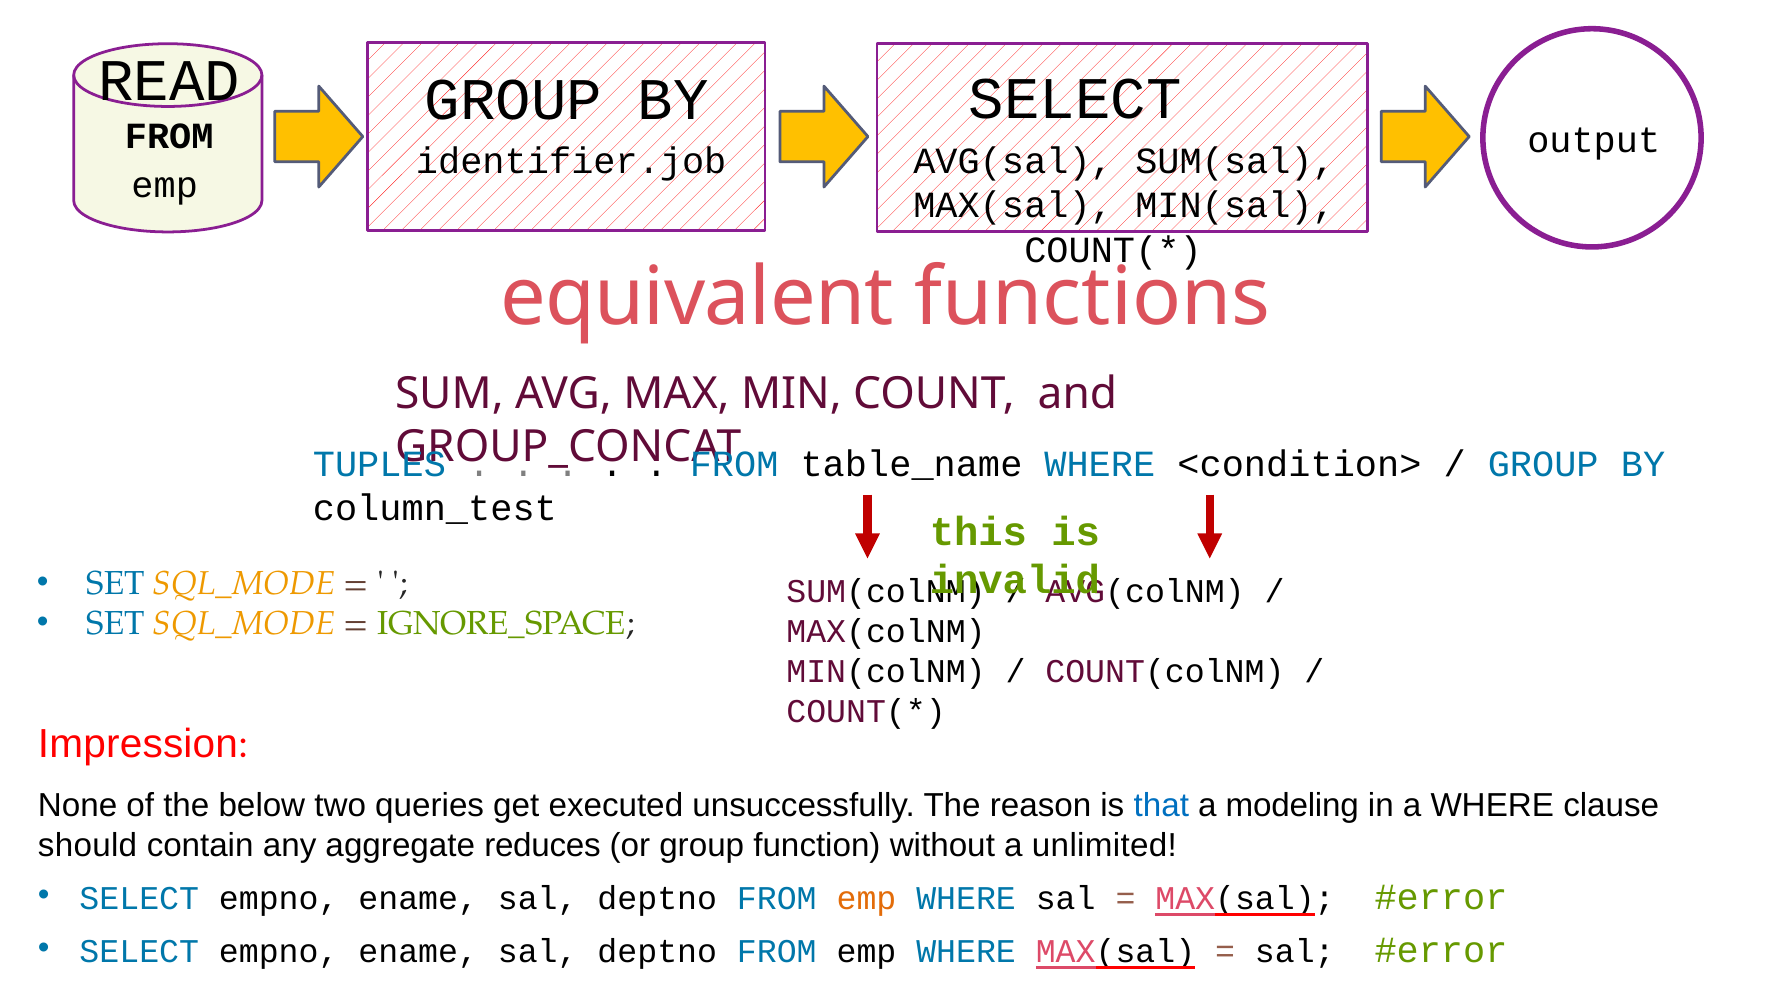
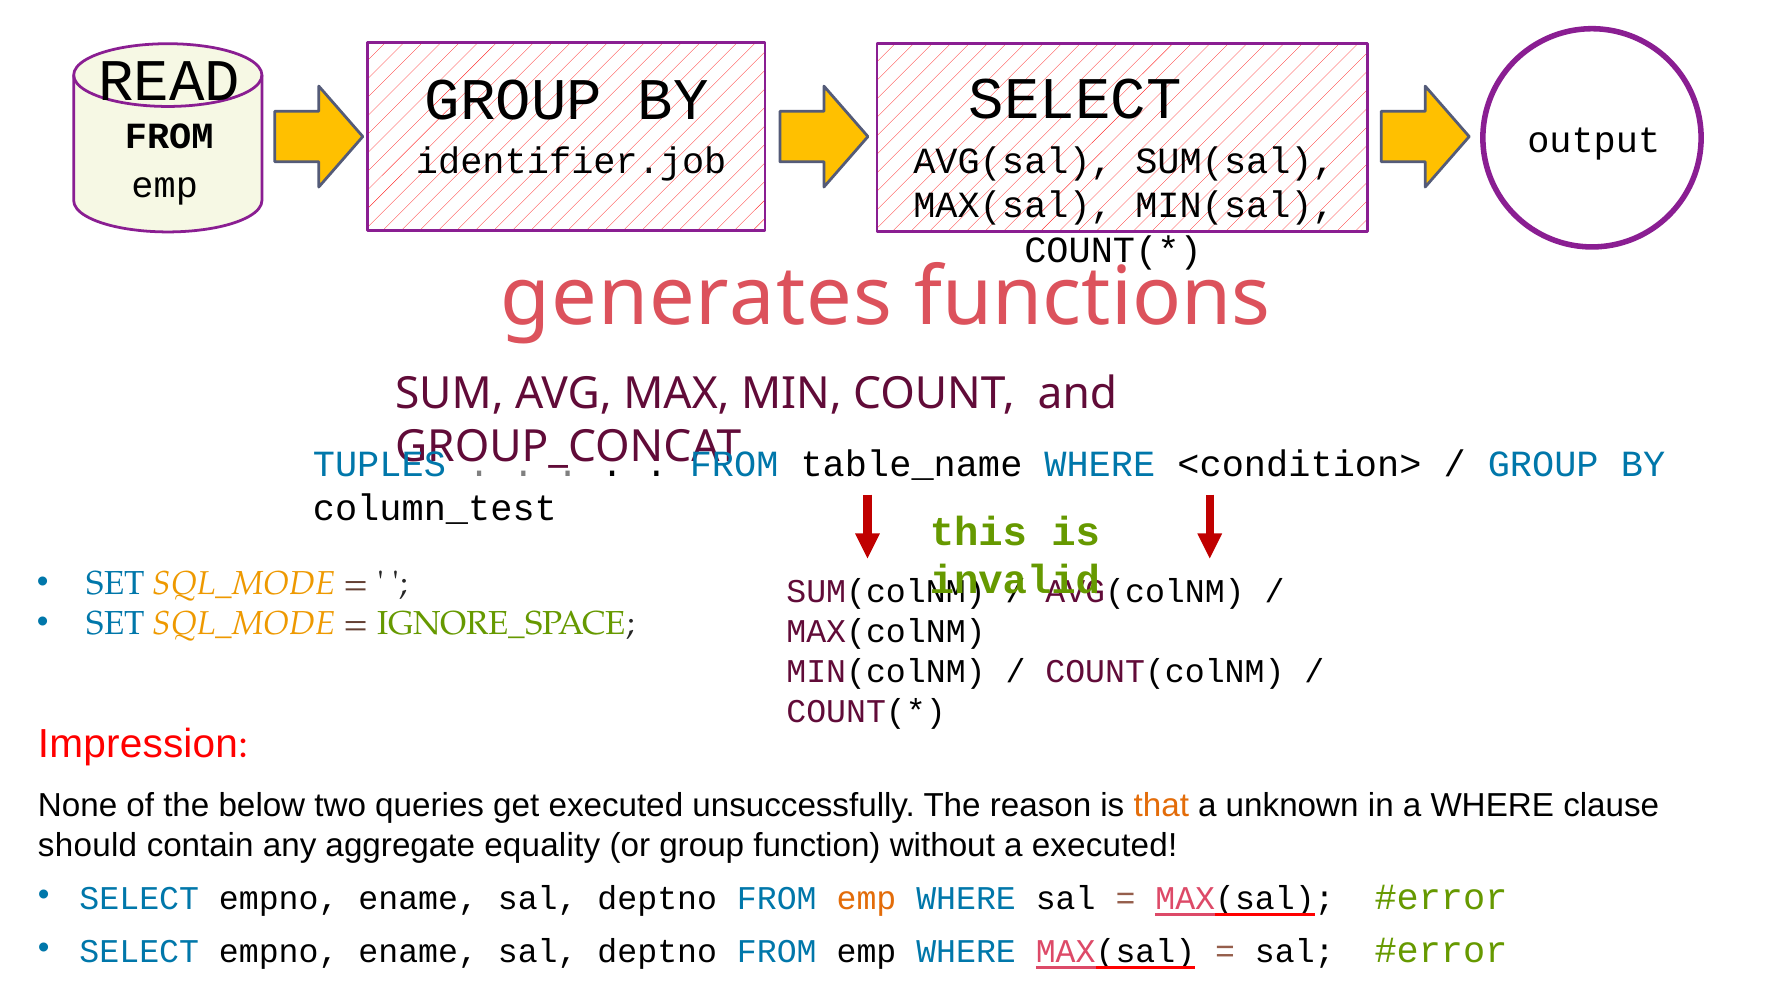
equivalent: equivalent -> generates (696, 298)
that colour: blue -> orange (1161, 806)
modeling: modeling -> unknown (1292, 806)
reduces: reduces -> equality (542, 846)
a unlimited: unlimited -> executed (1105, 846)
